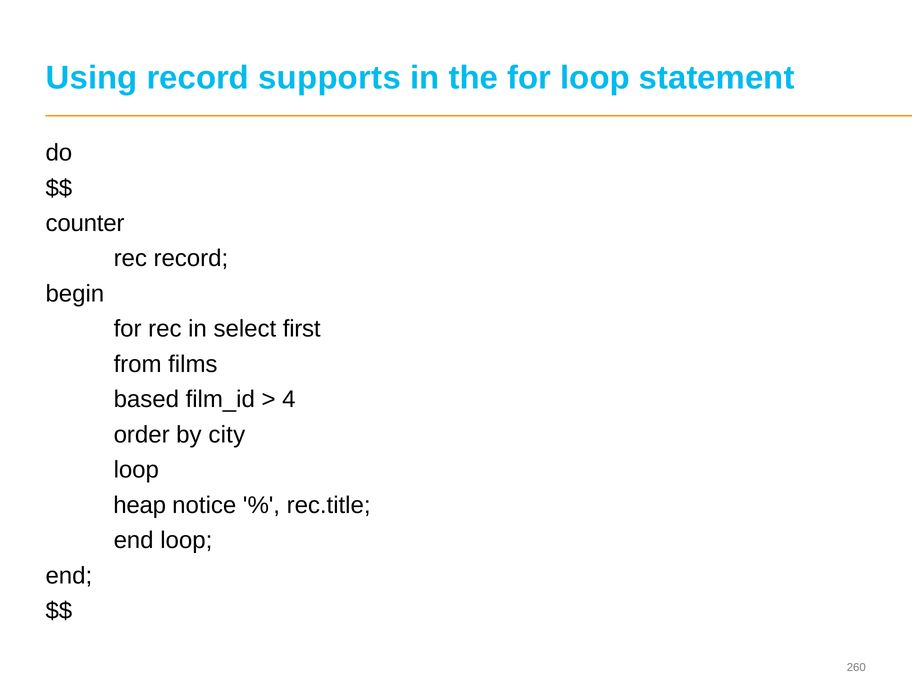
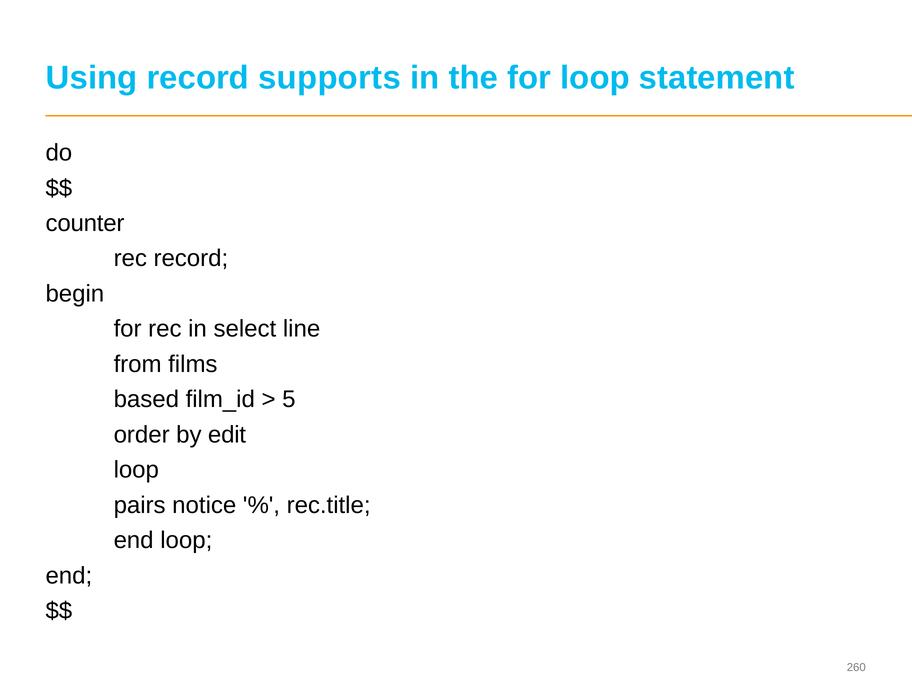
first: first -> line (302, 329)
4: 4 -> 5 (289, 399)
city: city -> edit (227, 435)
heap: heap -> pairs (140, 505)
